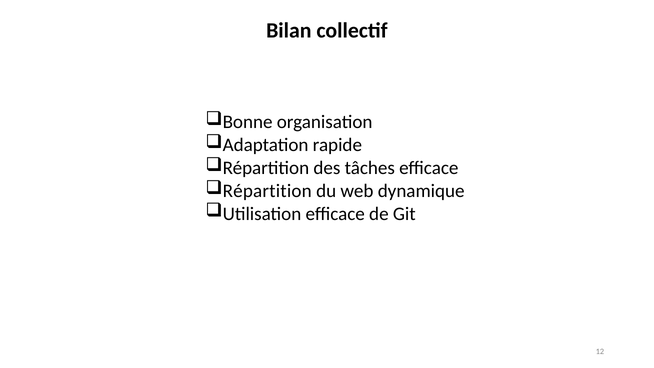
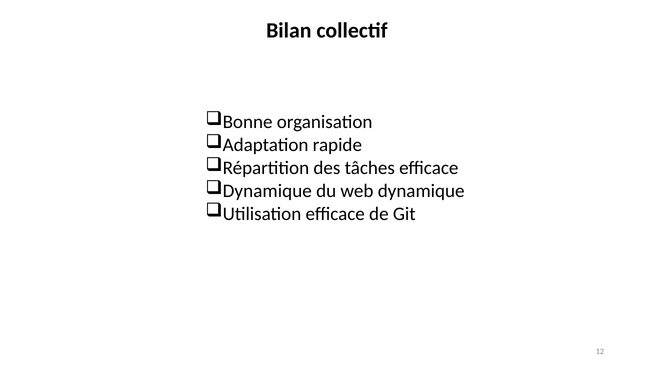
Répartition: Répartition -> Dynamique (267, 191)
